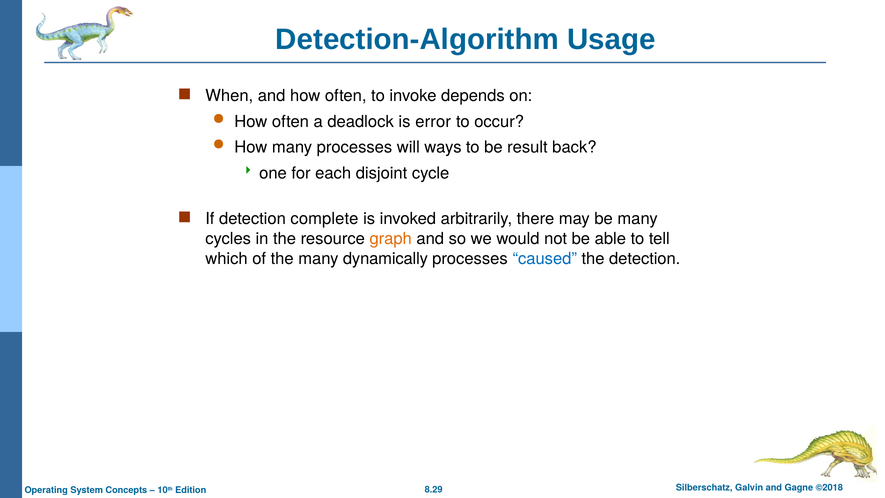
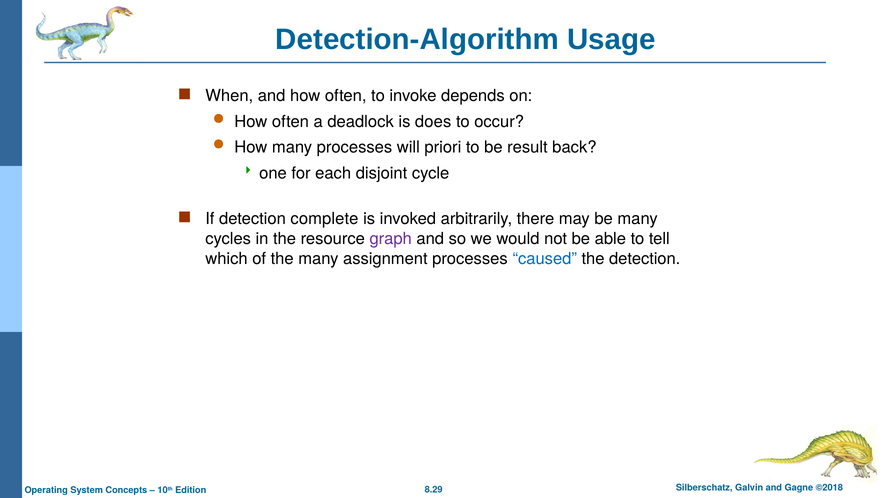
error: error -> does (433, 122)
ways: ways -> priori (443, 147)
graph colour: orange -> purple (391, 239)
dynamically: dynamically -> assignment (385, 259)
